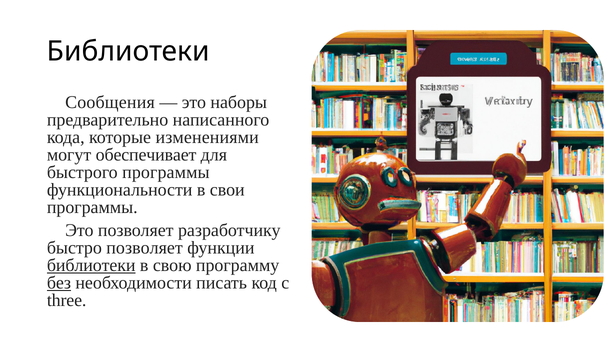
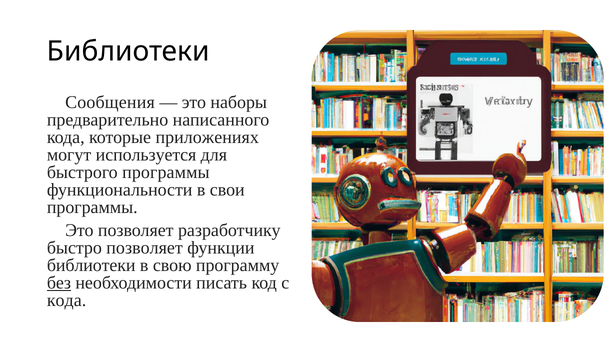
изменениями: изменениями -> приложениях (207, 137)
обеспечивает: обеспечивает -> используется (146, 155)
библиотеки underline: present -> none (91, 265)
three: three -> кода (67, 300)
